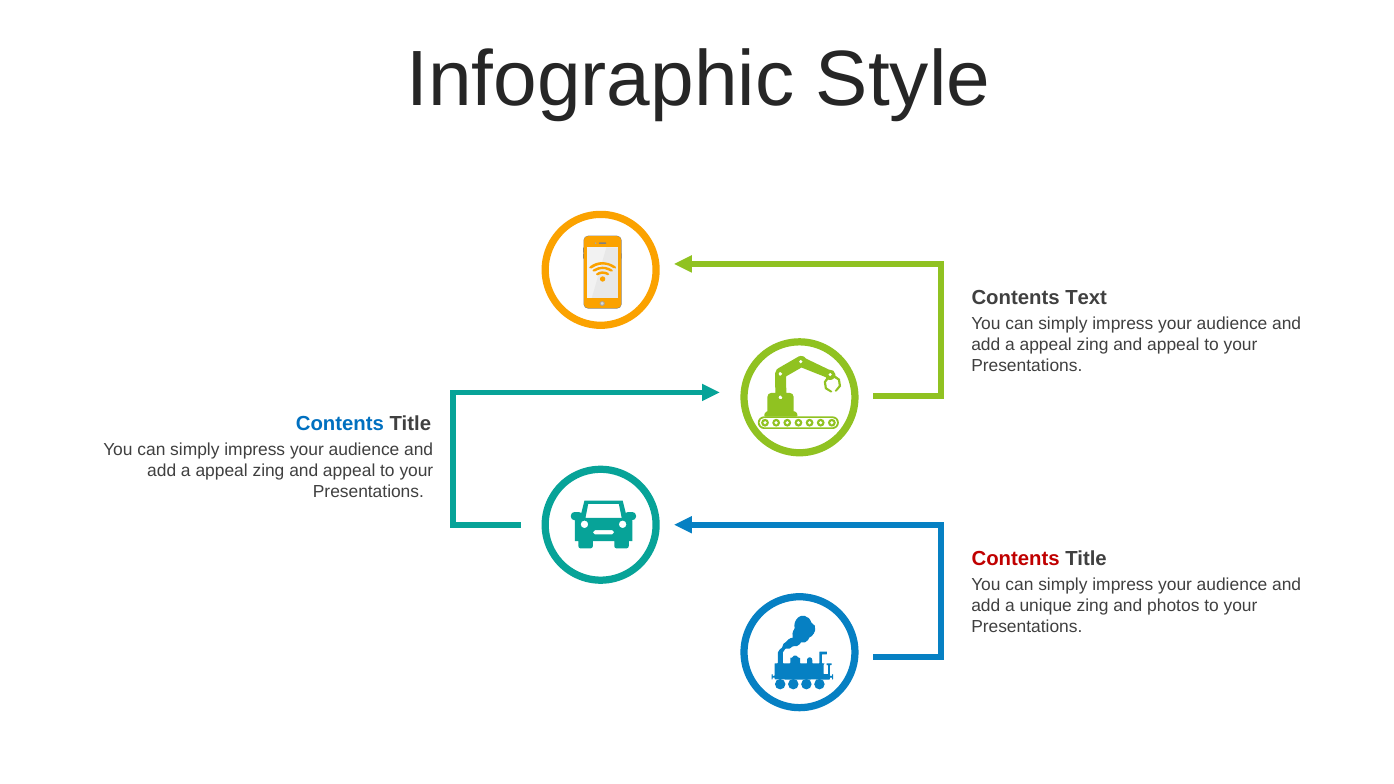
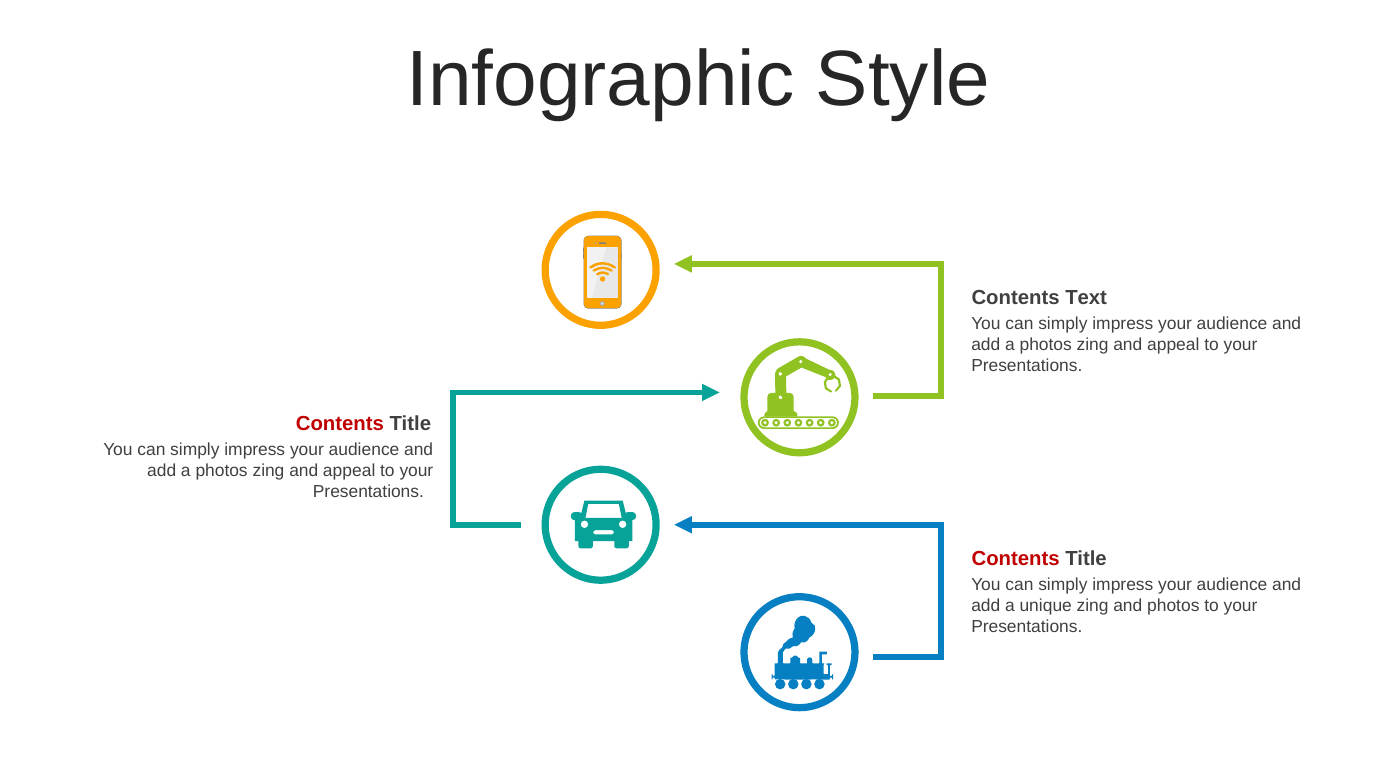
appeal: appeal -> photos (1046, 345)
Contents colour: blue -> red (340, 424)
appeal: appeal -> photos (222, 471)
